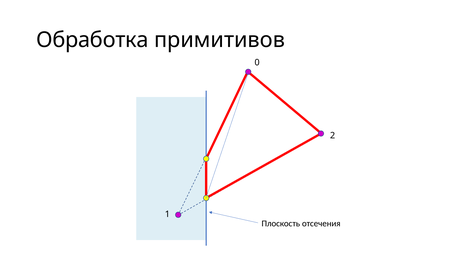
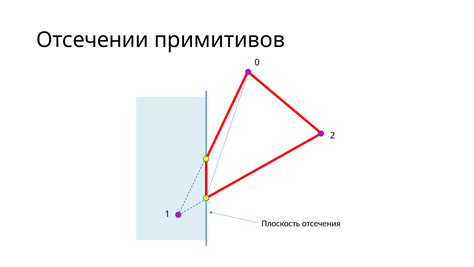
Обработка: Обработка -> Отсечении (92, 40)
